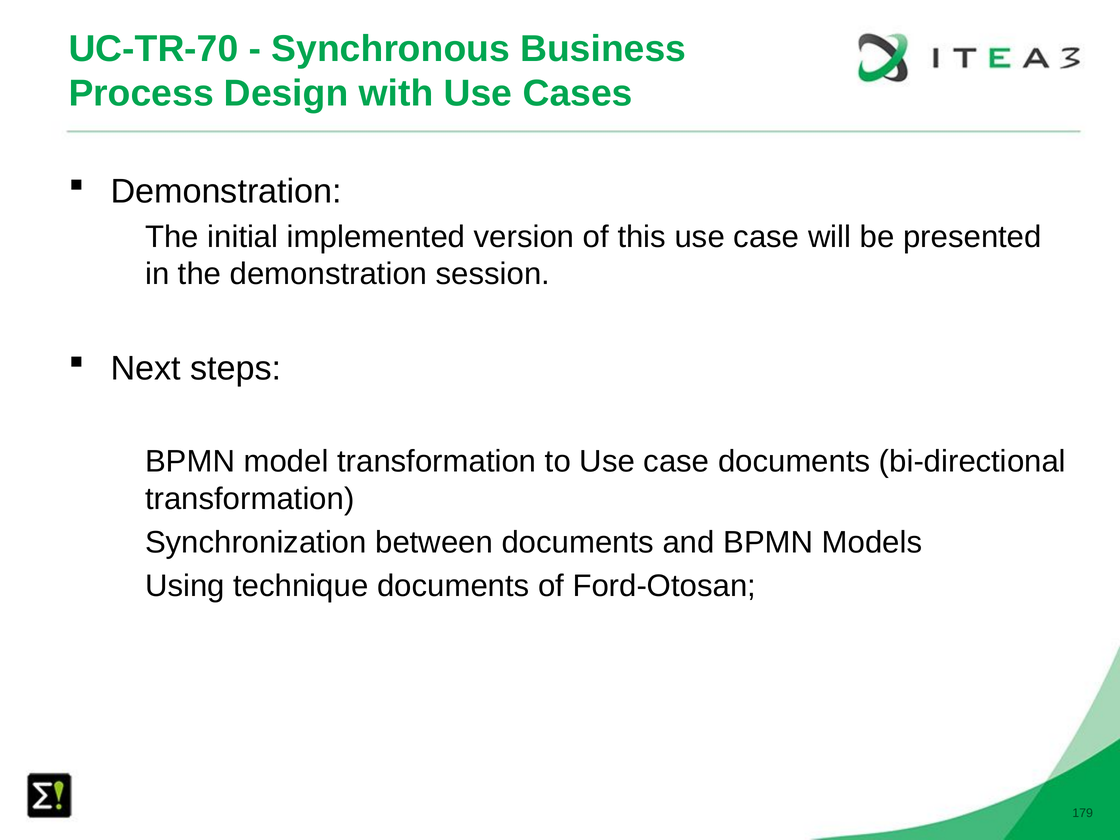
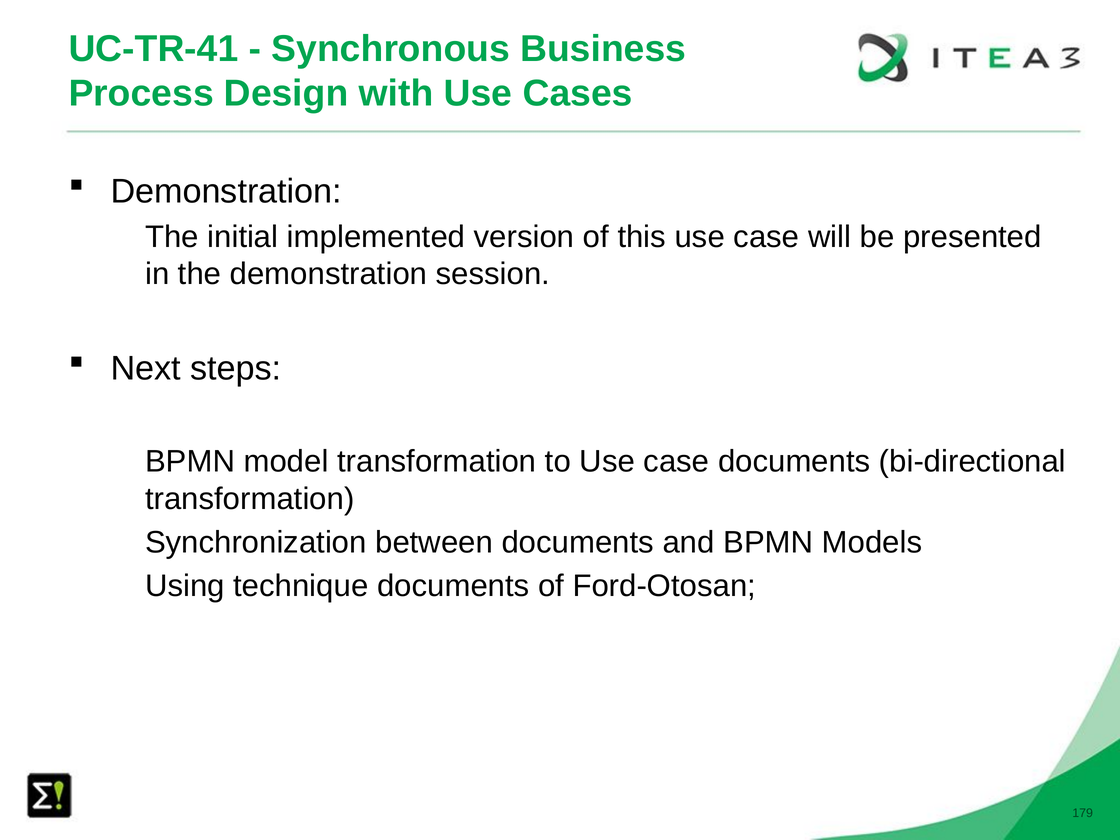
UC-TR-70: UC-TR-70 -> UC-TR-41 (153, 49)
